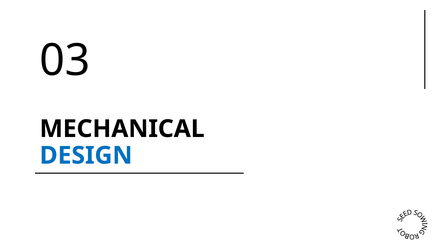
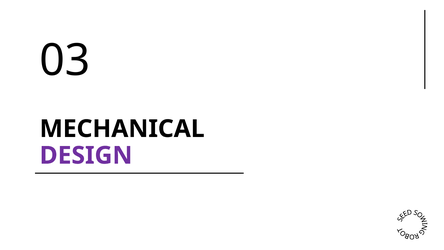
DESIGN colour: blue -> purple (86, 155)
